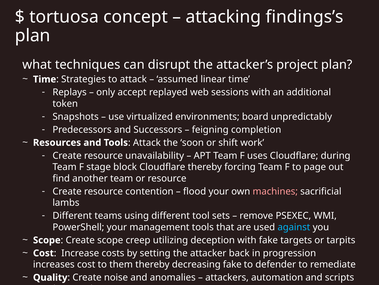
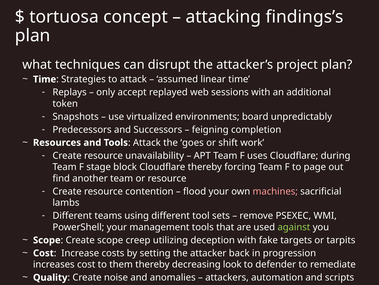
soon: soon -> goes (192, 142)
against colour: light blue -> light green (294, 227)
decreasing fake: fake -> look (232, 264)
